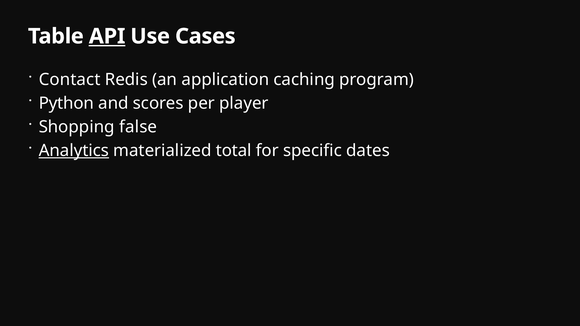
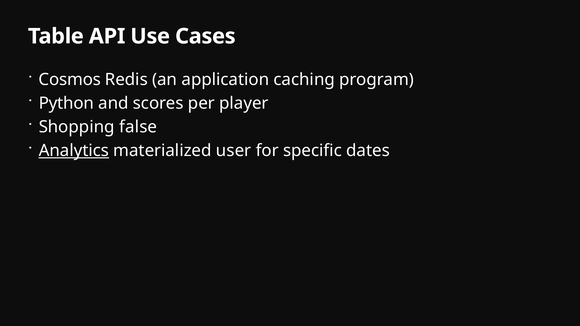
API underline: present -> none (107, 36)
Contact: Contact -> Cosmos (70, 80)
total: total -> user (234, 151)
